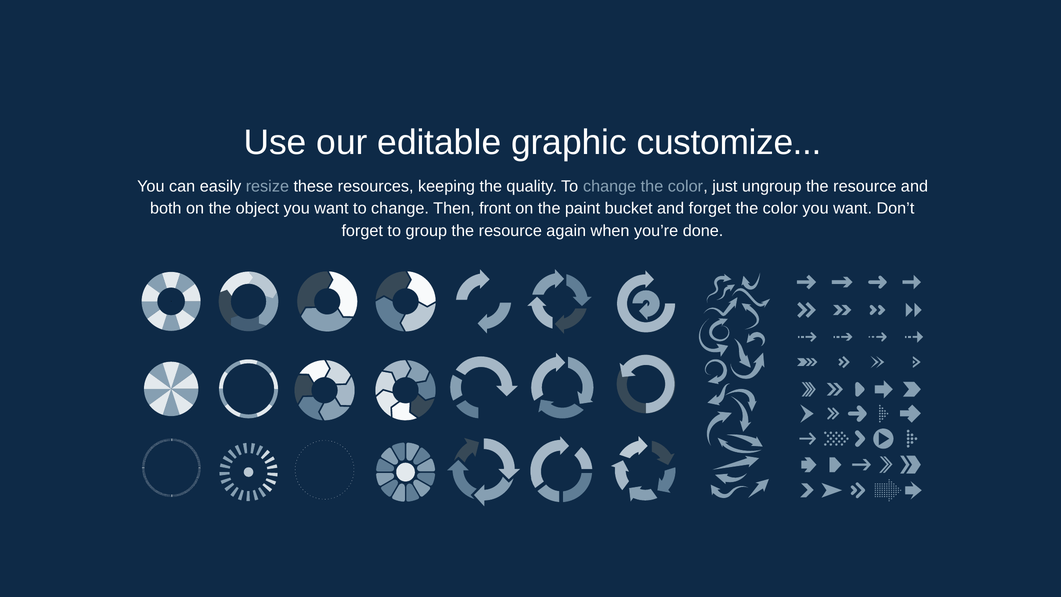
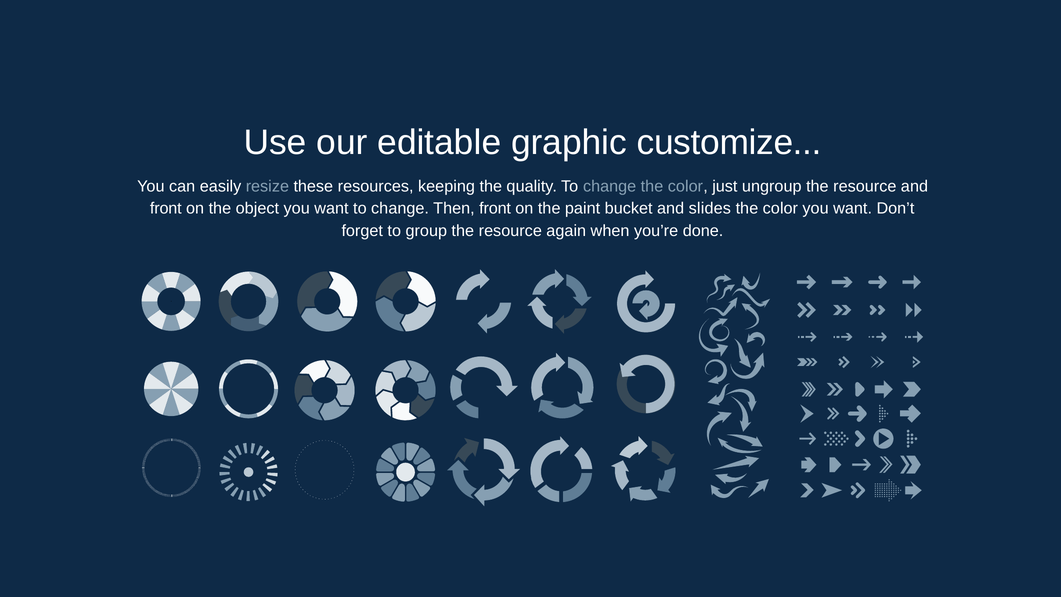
both: both -> front (166, 209)
and forget: forget -> slides (710, 209)
